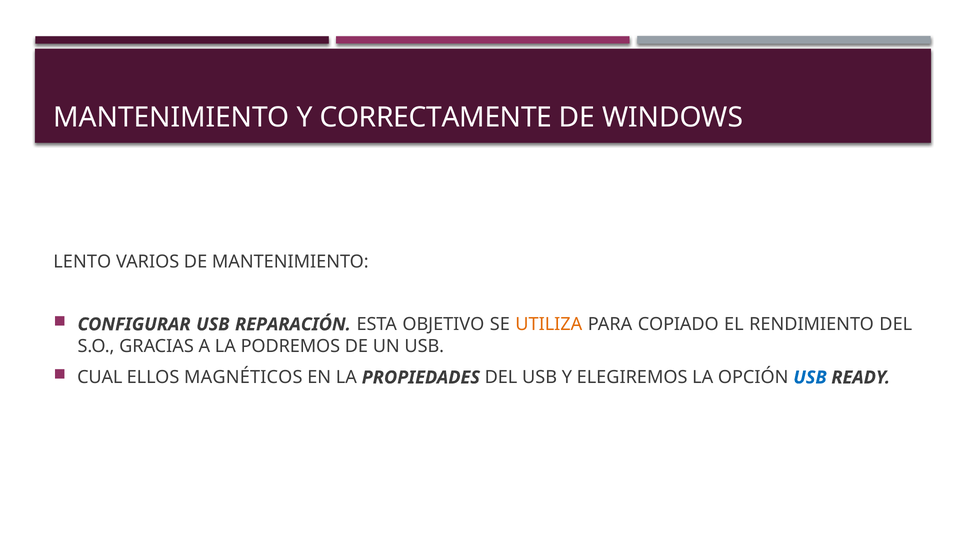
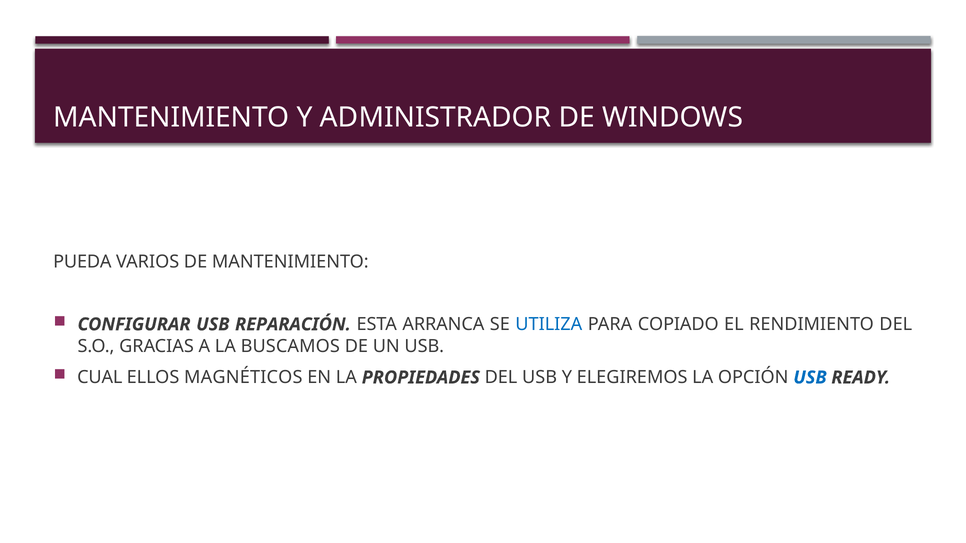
CORRECTAMENTE: CORRECTAMENTE -> ADMINISTRADOR (436, 117)
LENTO: LENTO -> PUEDA (82, 262)
OBJETIVO: OBJETIVO -> ARRANCA (443, 325)
UTILIZA colour: orange -> blue (549, 325)
PODREMOS: PODREMOS -> BUSCAMOS (290, 346)
